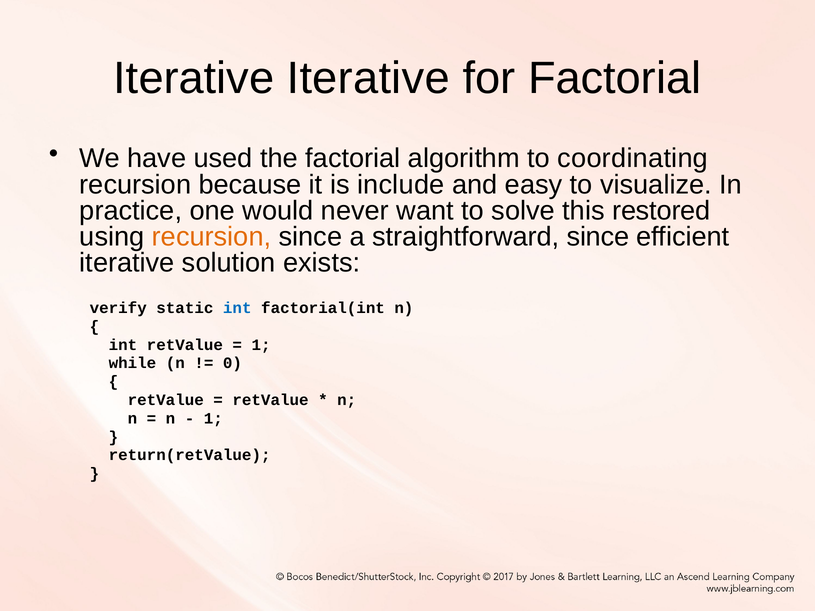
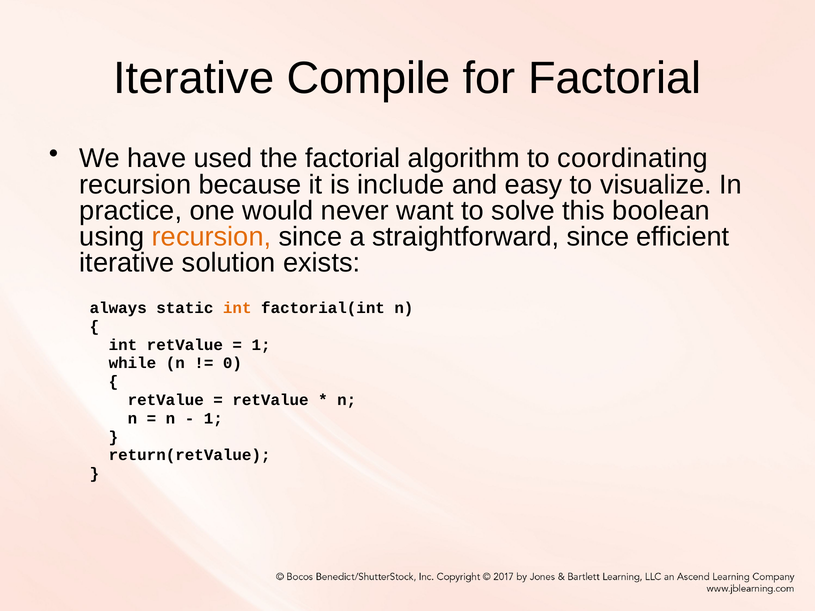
Iterative Iterative: Iterative -> Compile (369, 79)
restored: restored -> boolean (661, 211)
verify: verify -> always (118, 308)
int colour: blue -> orange (237, 308)
